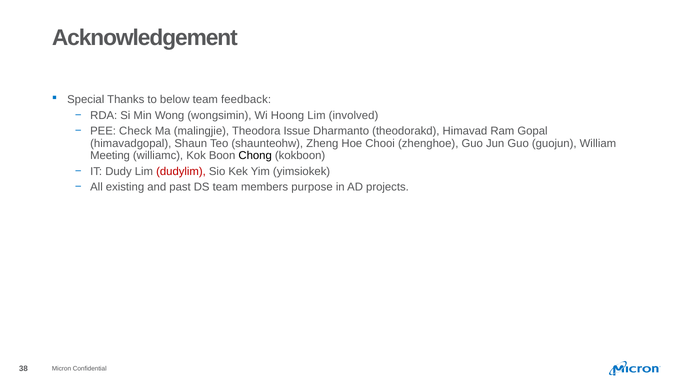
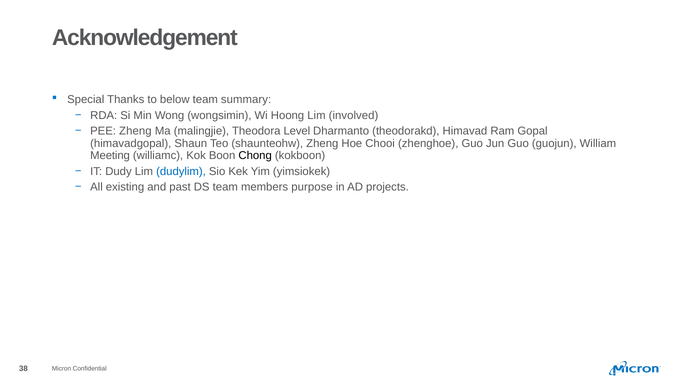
feedback: feedback -> summary (246, 100)
PEE Check: Check -> Zheng (135, 131)
Issue: Issue -> Level (297, 131)
dudylim colour: red -> blue (181, 171)
